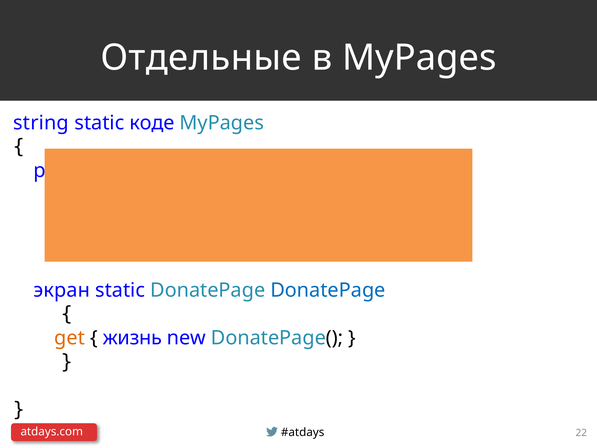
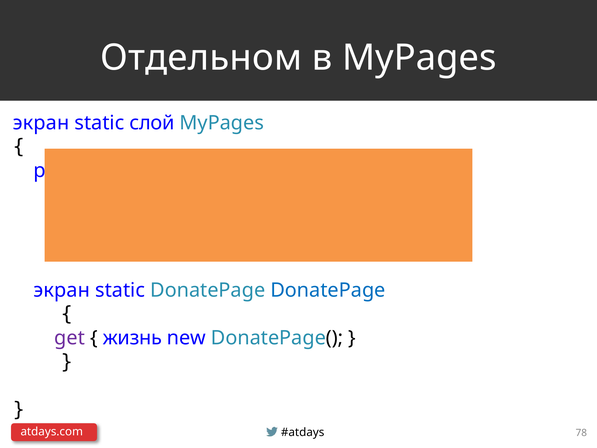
Отдельные: Отдельные -> Отдельном (201, 58)
string: string -> экран (41, 123)
коде: коде -> слой (152, 123)
get colour: orange -> purple (70, 338)
22: 22 -> 78 (581, 433)
